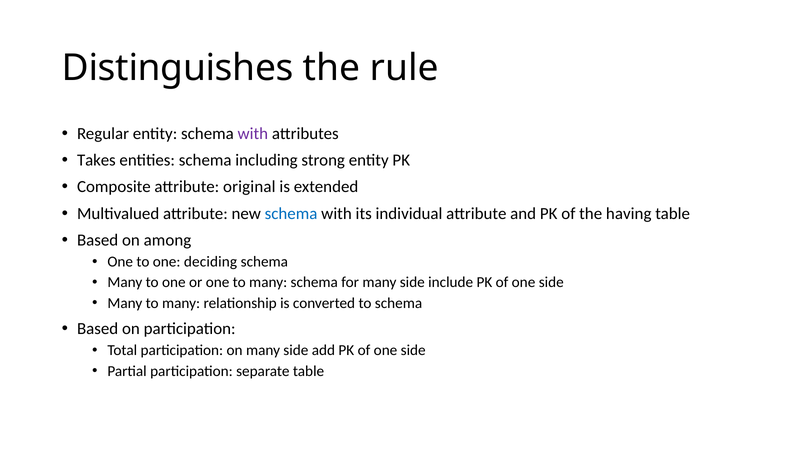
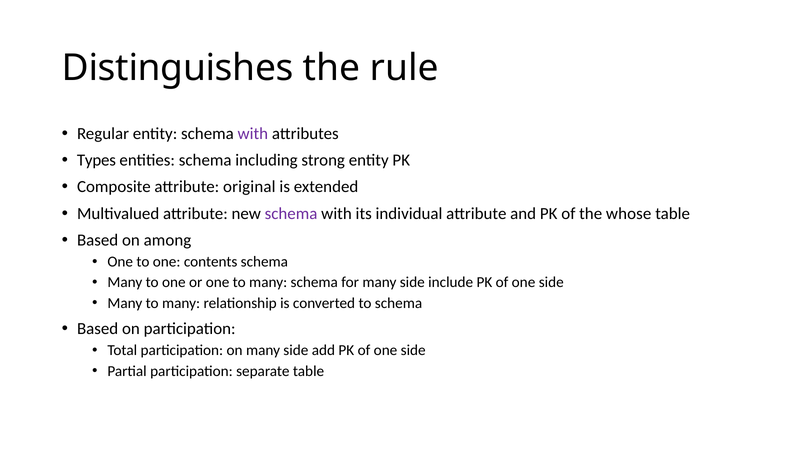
Takes: Takes -> Types (96, 160)
schema colour: blue -> purple (291, 214)
having: having -> whose (629, 214)
deciding: deciding -> contents (211, 262)
